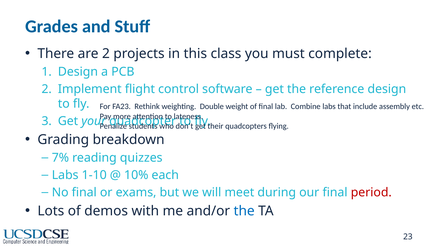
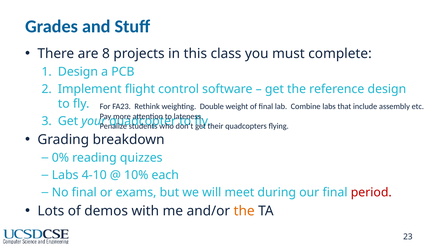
are 2: 2 -> 8 (106, 54)
7%: 7% -> 0% (60, 158)
1-10: 1-10 -> 4-10 (94, 175)
the colour: blue -> orange (244, 211)
